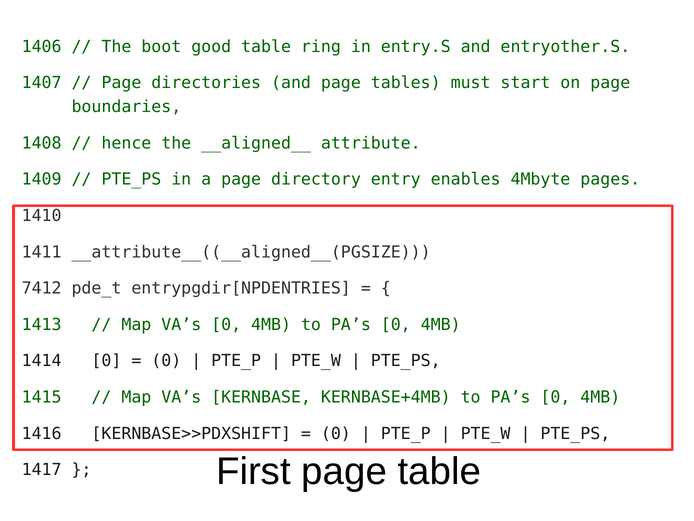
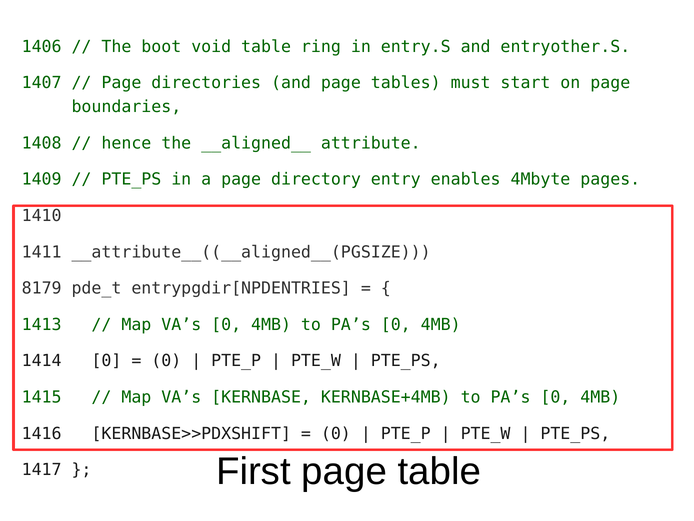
good: good -> void (211, 47)
7412: 7412 -> 8179 (42, 288)
